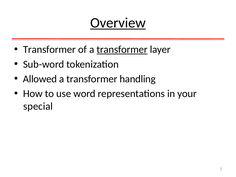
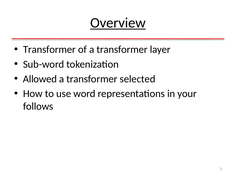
transformer underline: present -> none (122, 50)
handling: handling -> selected (138, 79)
special: special -> follows (38, 106)
